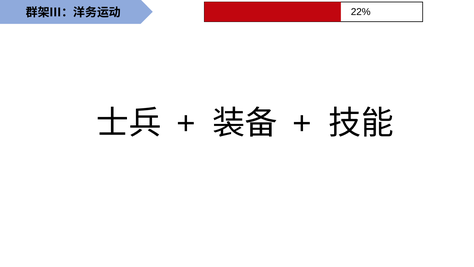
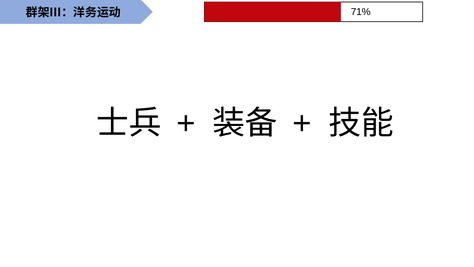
22%: 22% -> 71% (361, 12)
